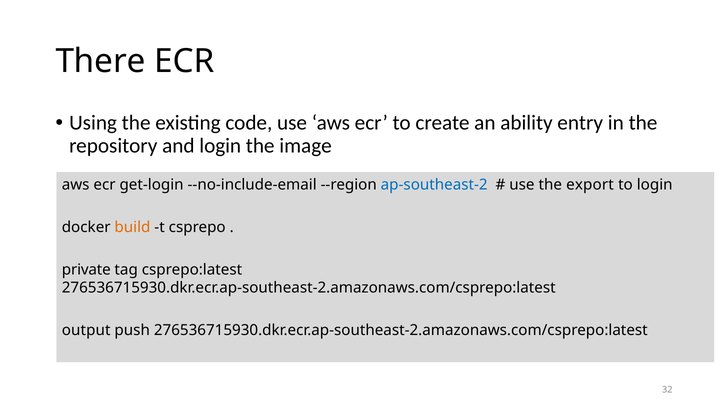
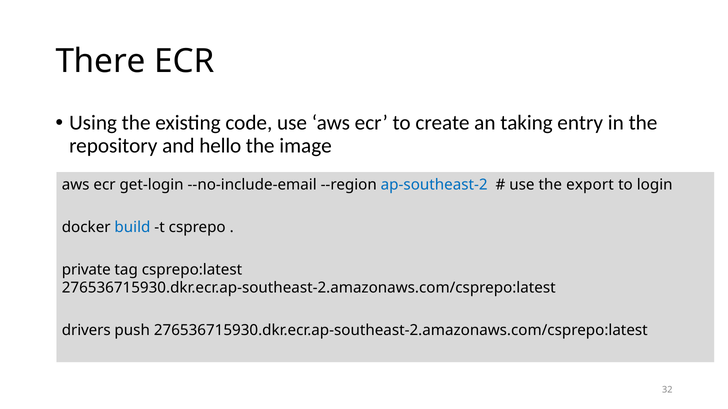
ability: ability -> taking (527, 123)
and login: login -> hello (220, 146)
build colour: orange -> blue (132, 228)
output: output -> drivers (86, 331)
